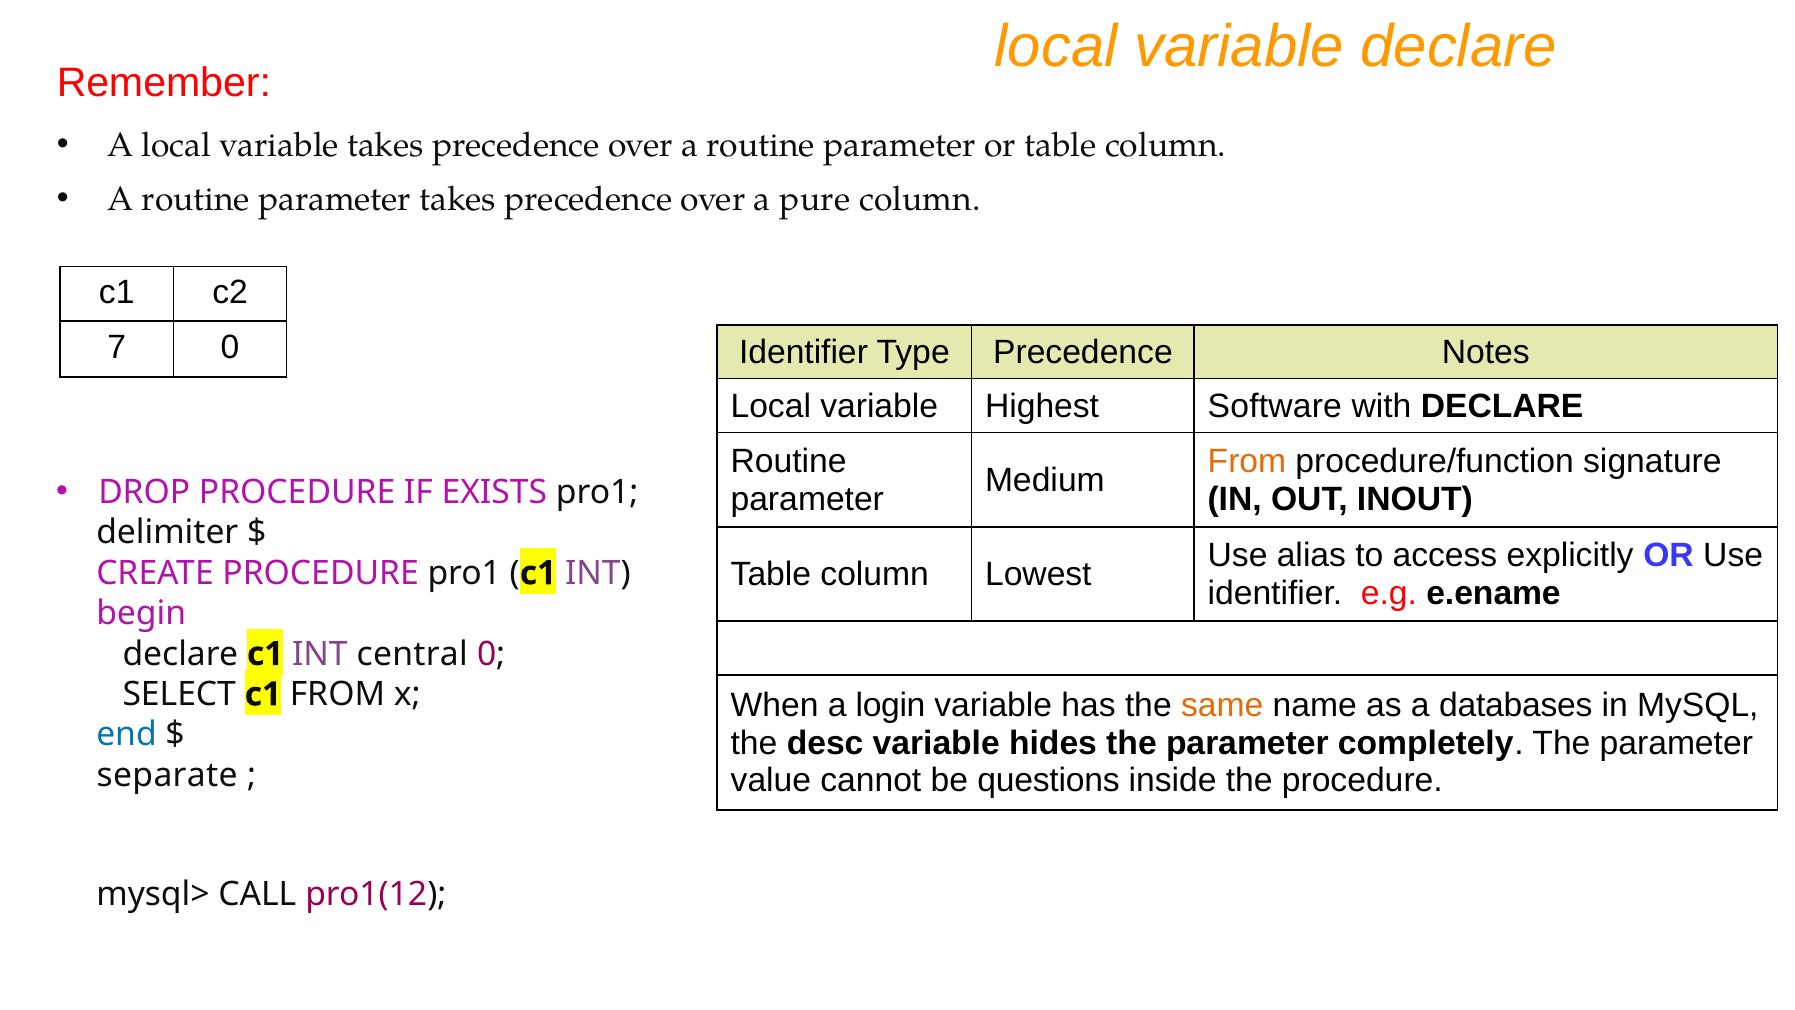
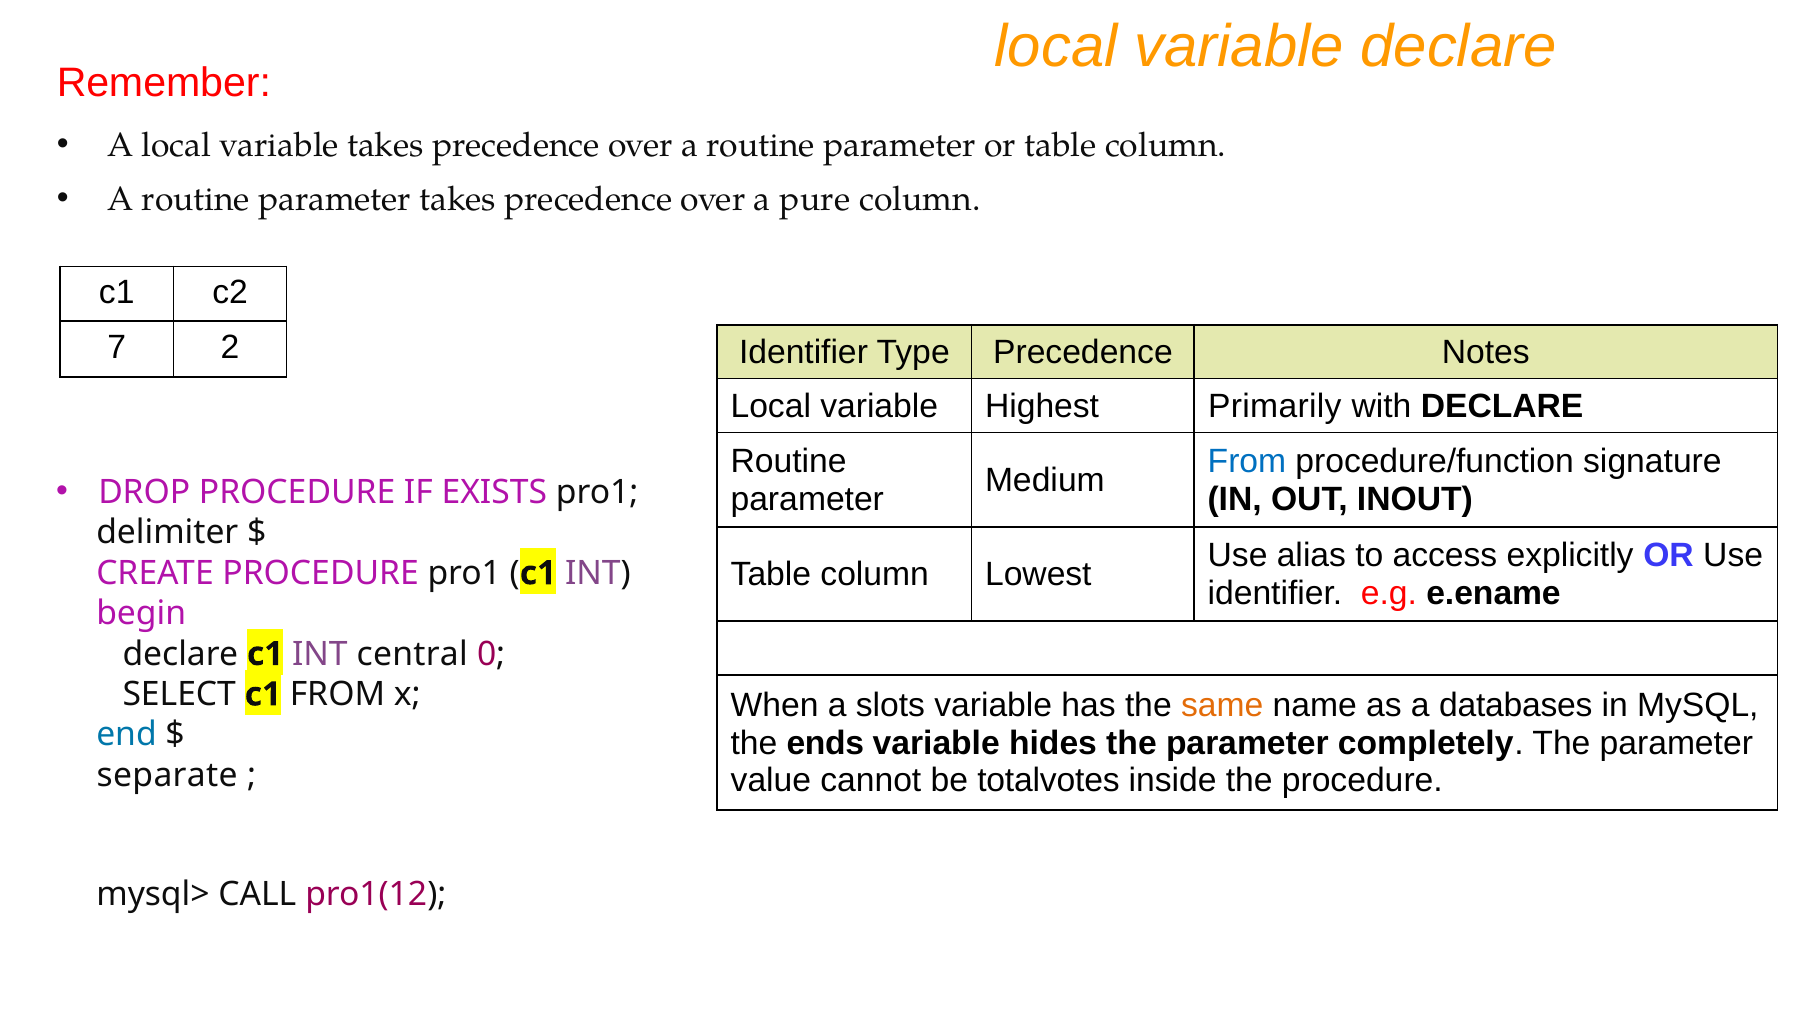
7 0: 0 -> 2 (230, 347)
Software: Software -> Primarily (1275, 406)
From colour: orange -> blue (1247, 461)
login: login -> slots (890, 705)
desc: desc -> ends (825, 743)
questions: questions -> totalvotes (1048, 781)
